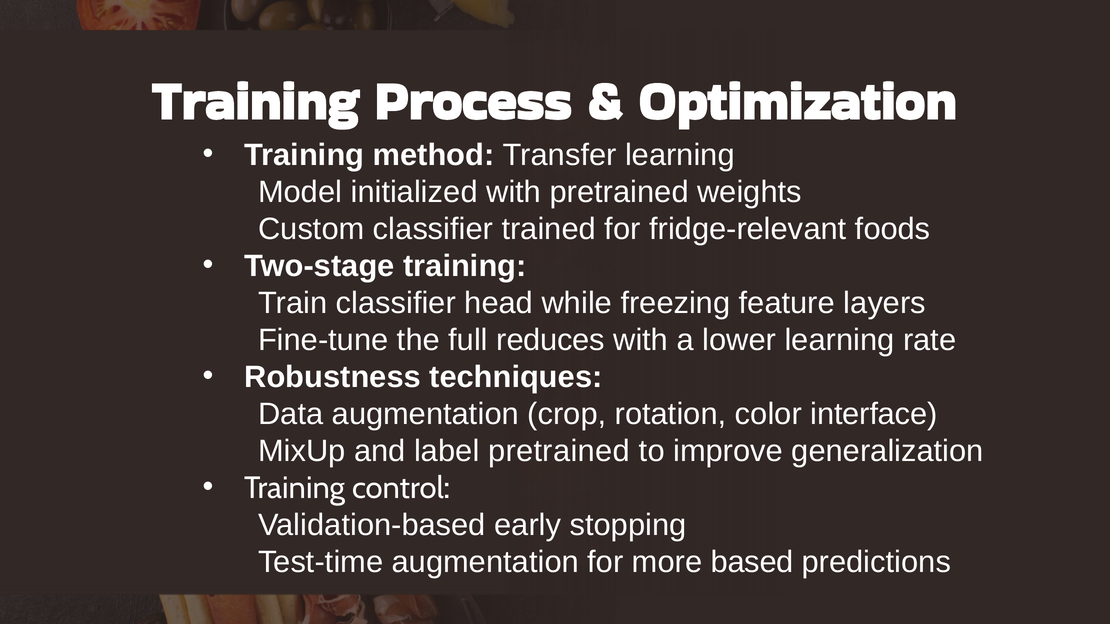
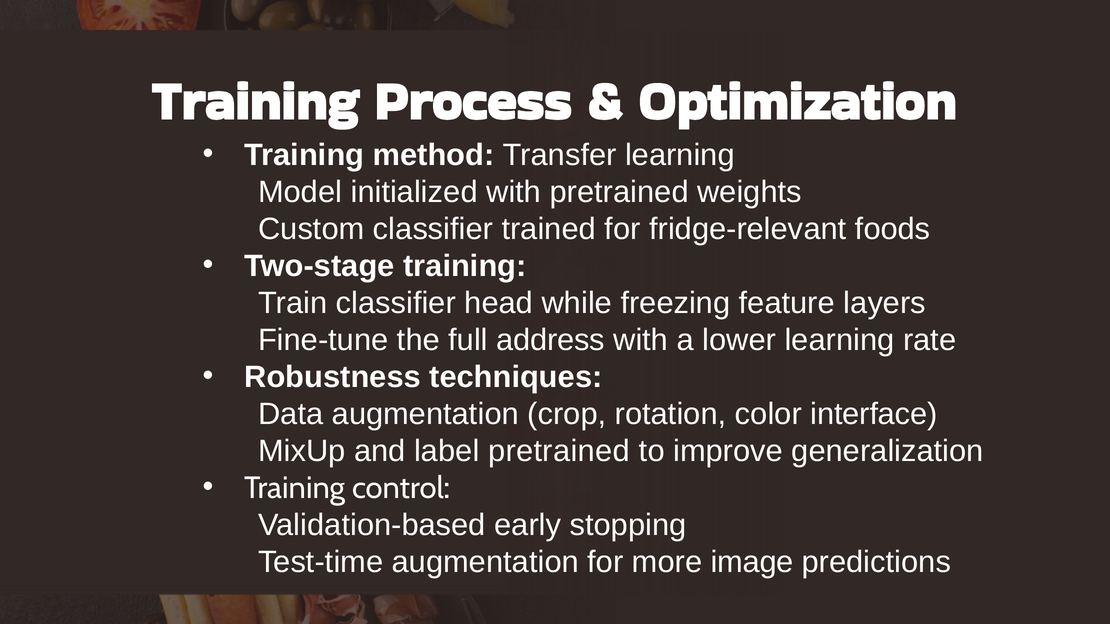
reduces: reduces -> address (551, 340)
based: based -> image (752, 562)
